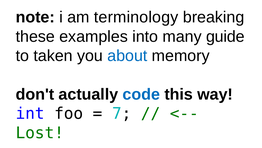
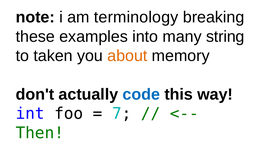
guide: guide -> string (225, 36)
about colour: blue -> orange (127, 56)
Lost: Lost -> Then (40, 132)
